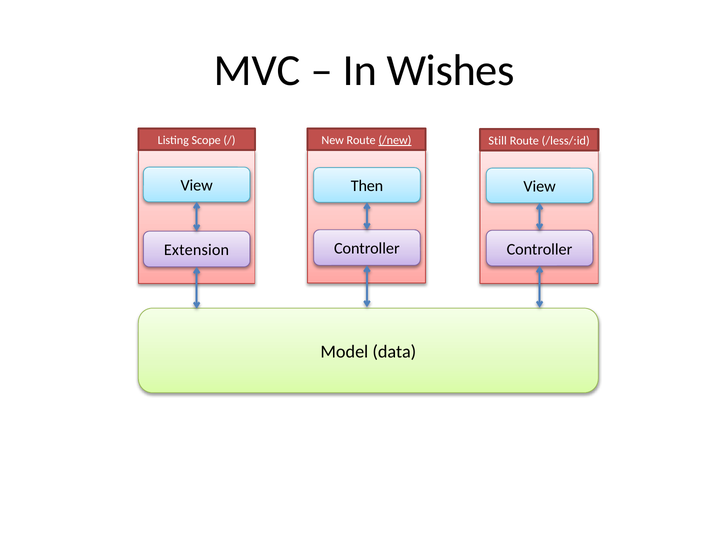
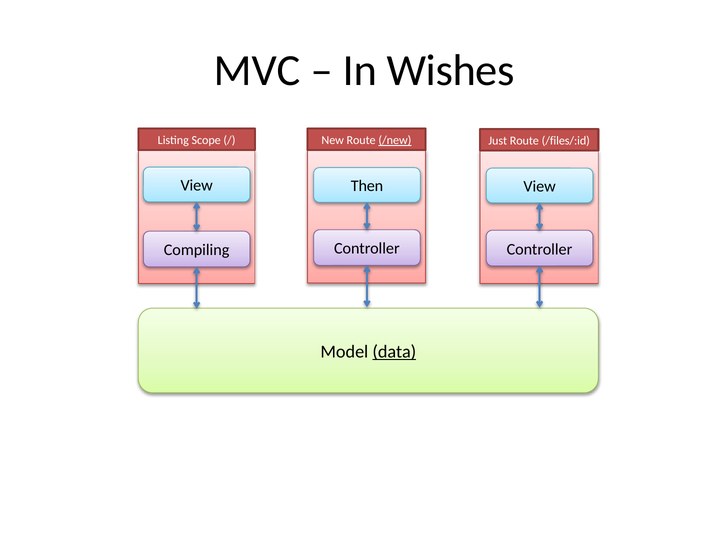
Still: Still -> Just (498, 141)
/less/:id: /less/:id -> /files/:id (566, 141)
Extension: Extension -> Compiling (197, 250)
data underline: none -> present (394, 352)
